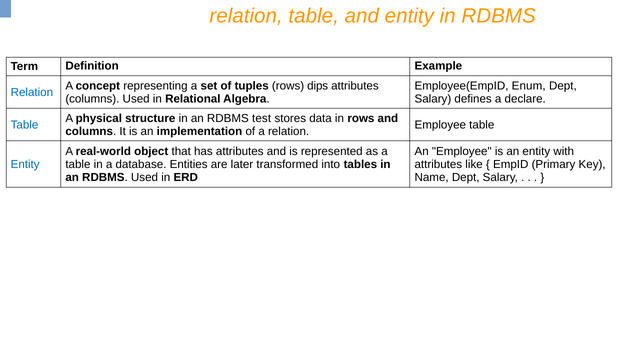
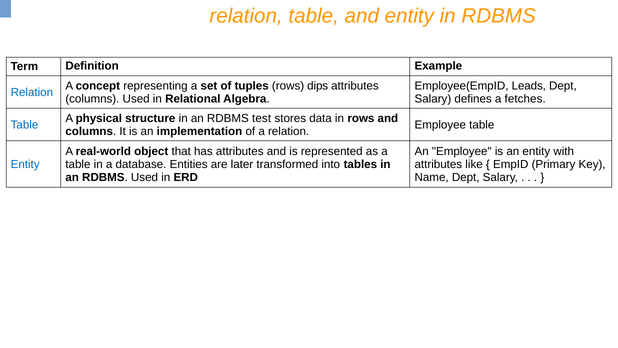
Enum: Enum -> Leads (529, 86)
declare: declare -> fetches (525, 99)
